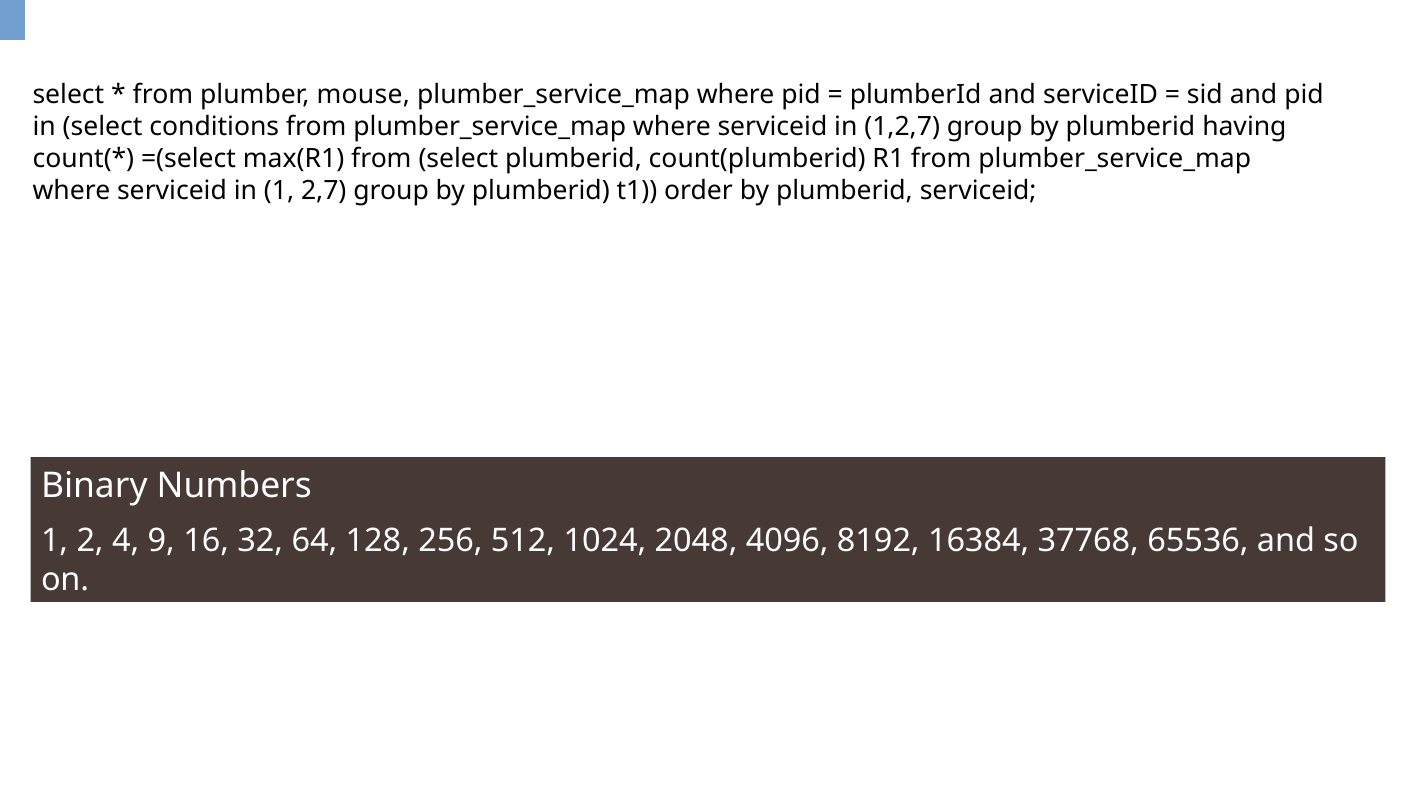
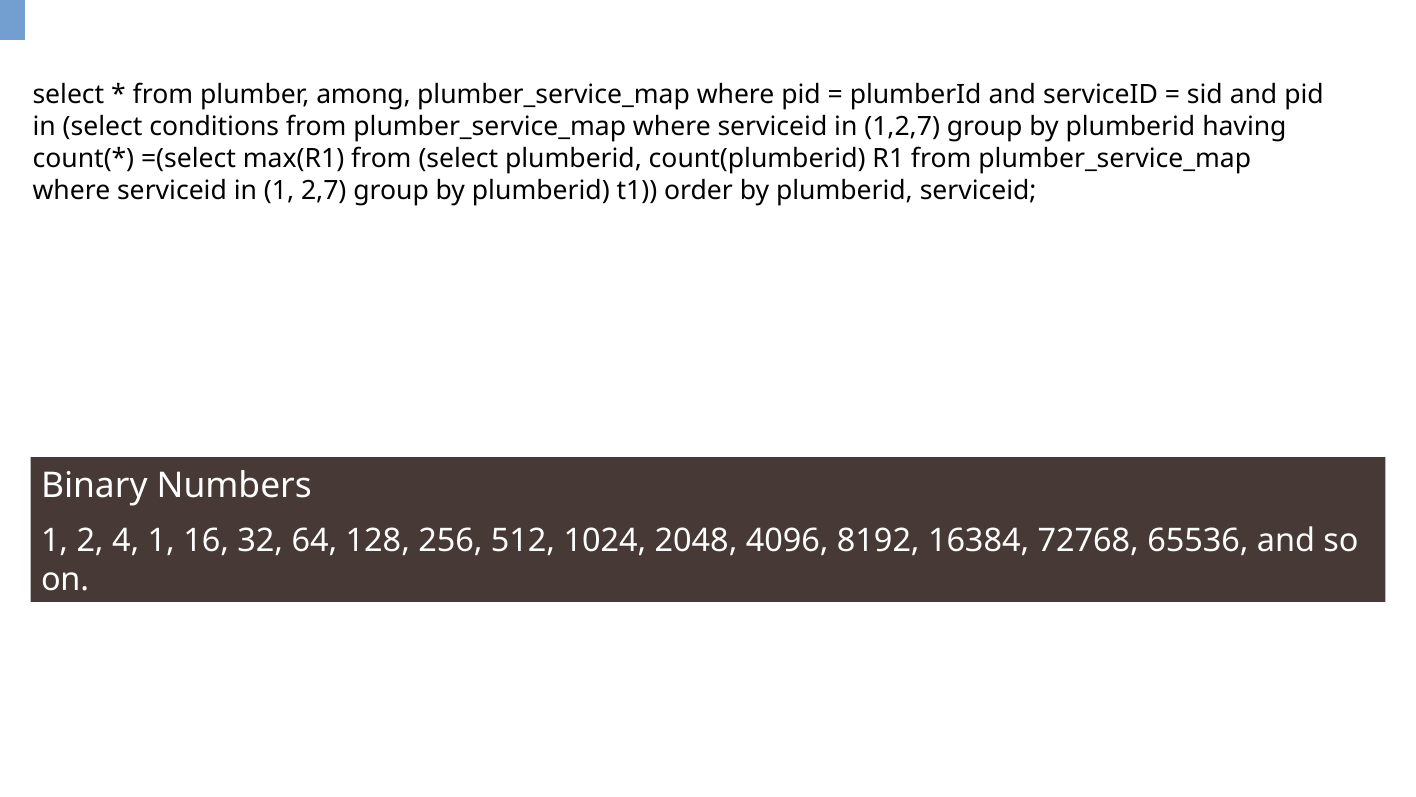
mouse: mouse -> among (363, 95)
4 9: 9 -> 1 (161, 540)
37768: 37768 -> 72768 (1088, 540)
